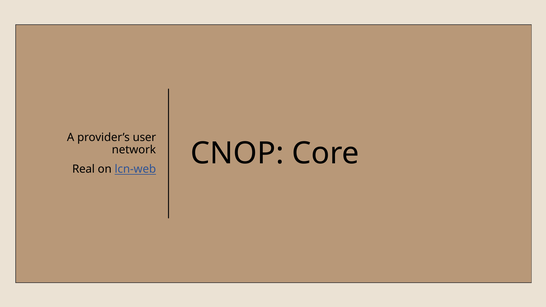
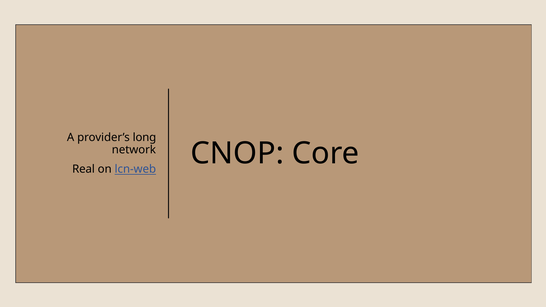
user: user -> long (144, 137)
